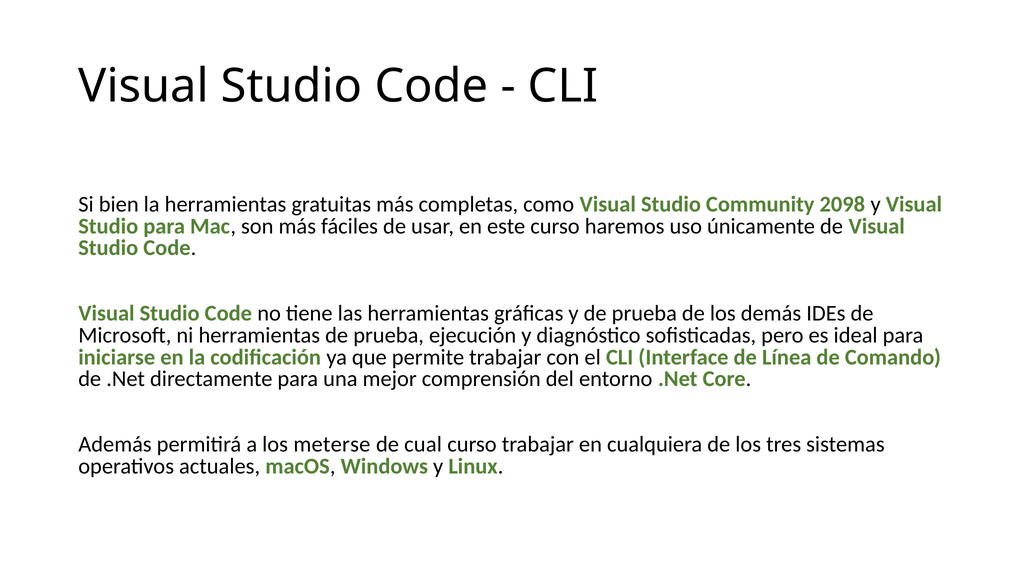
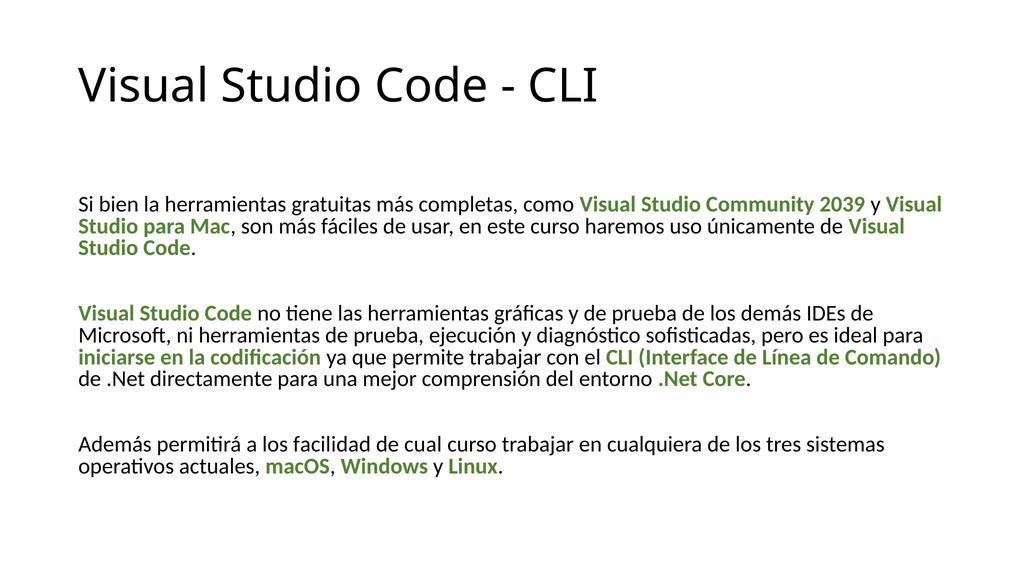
2098: 2098 -> 2039 (842, 204)
meterse: meterse -> facilidad (332, 444)
